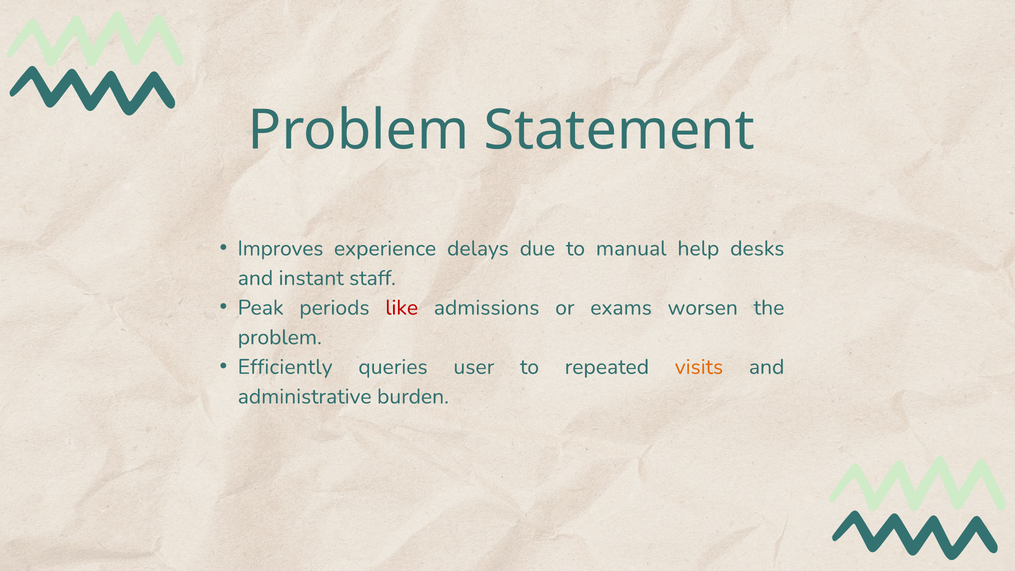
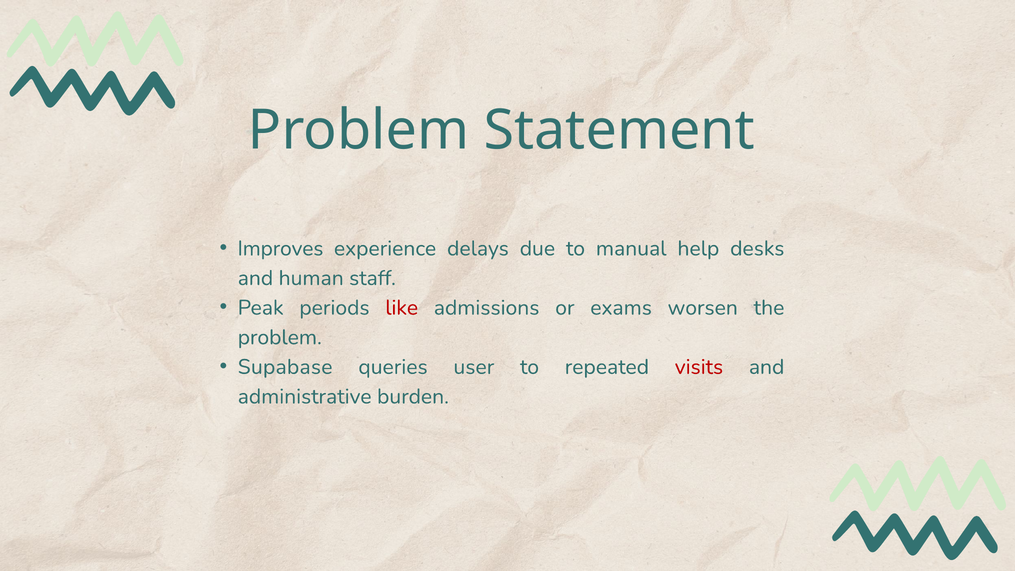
instant: instant -> human (311, 278)
Efficiently: Efficiently -> Supabase (285, 367)
visits colour: orange -> red (699, 367)
